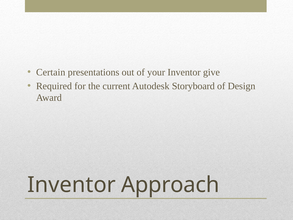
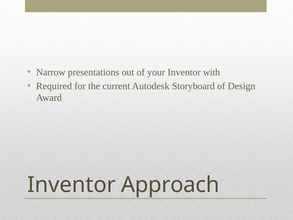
Certain: Certain -> Narrow (51, 72)
give: give -> with (211, 72)
